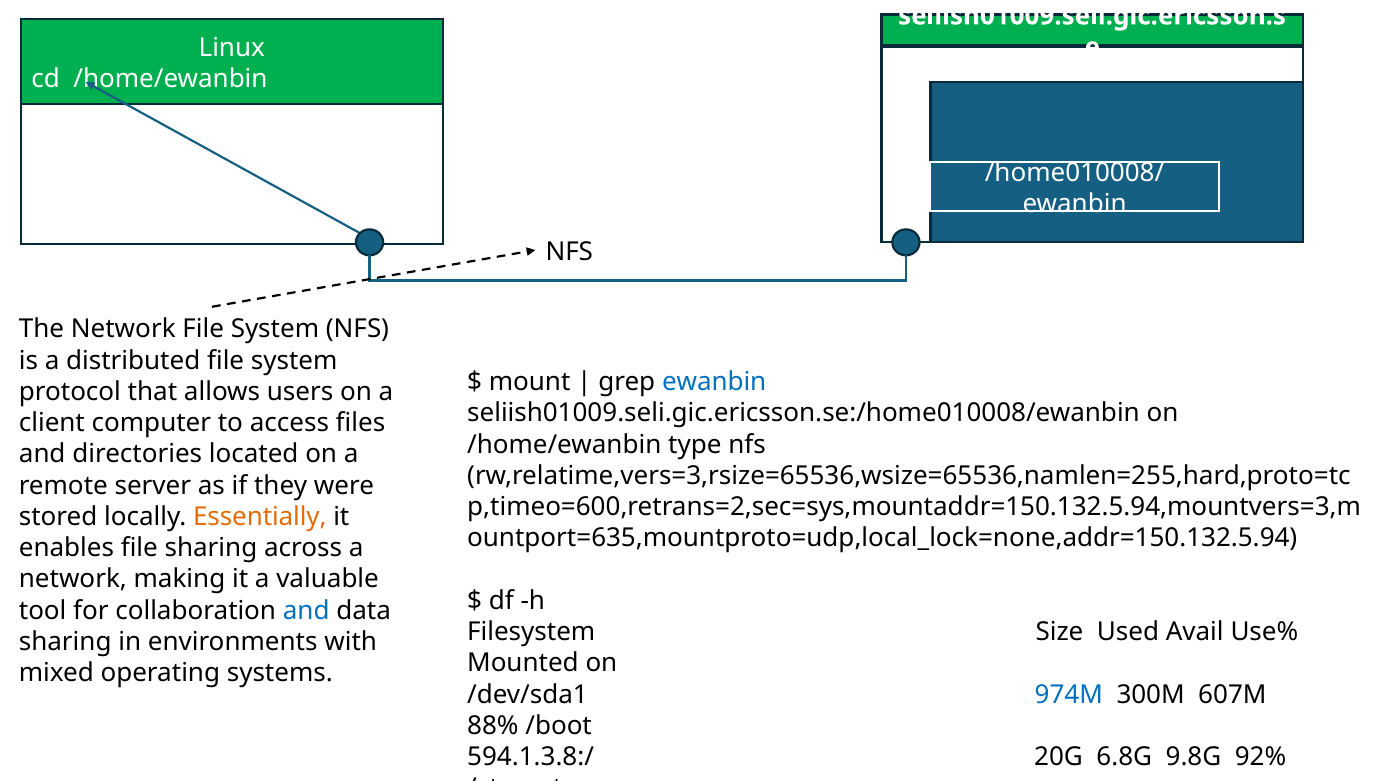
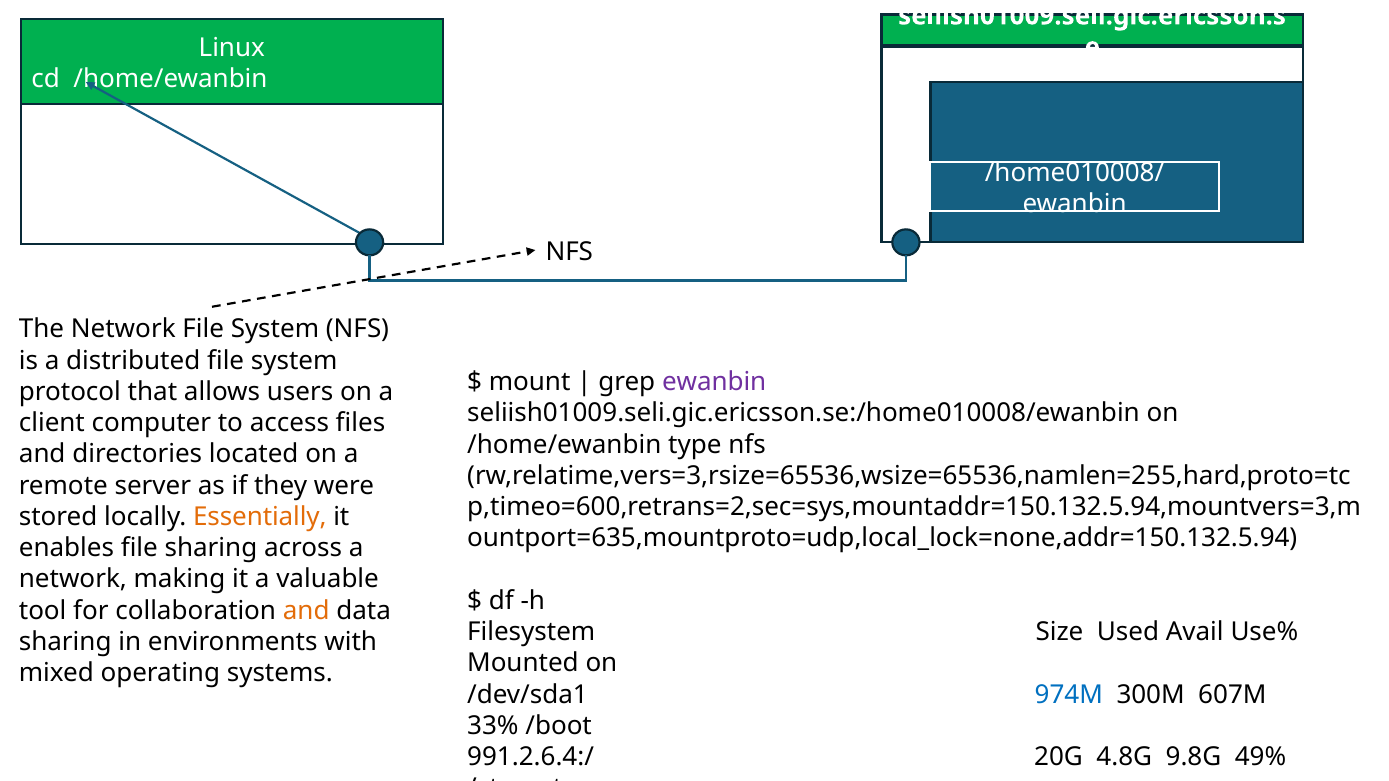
ewanbin colour: blue -> purple (714, 382)
and colour: blue -> orange (306, 611)
88%: 88% -> 33% (493, 726)
594.1.3.8:/: 594.1.3.8:/ -> 991.2.6.4:/ (531, 757)
6.8G: 6.8G -> 4.8G (1124, 757)
92%: 92% -> 49% (1261, 757)
